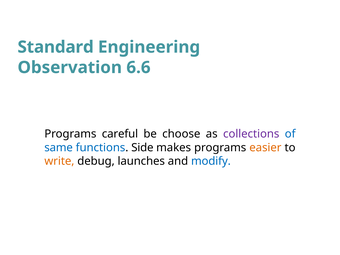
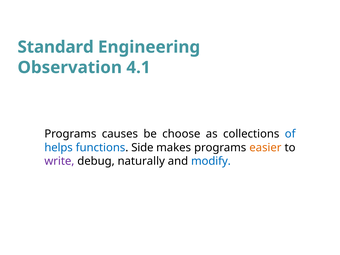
6.6: 6.6 -> 4.1 (138, 67)
careful: careful -> causes (120, 134)
collections colour: purple -> black (251, 134)
same: same -> helps (59, 148)
write colour: orange -> purple (59, 161)
launches: launches -> naturally (141, 161)
